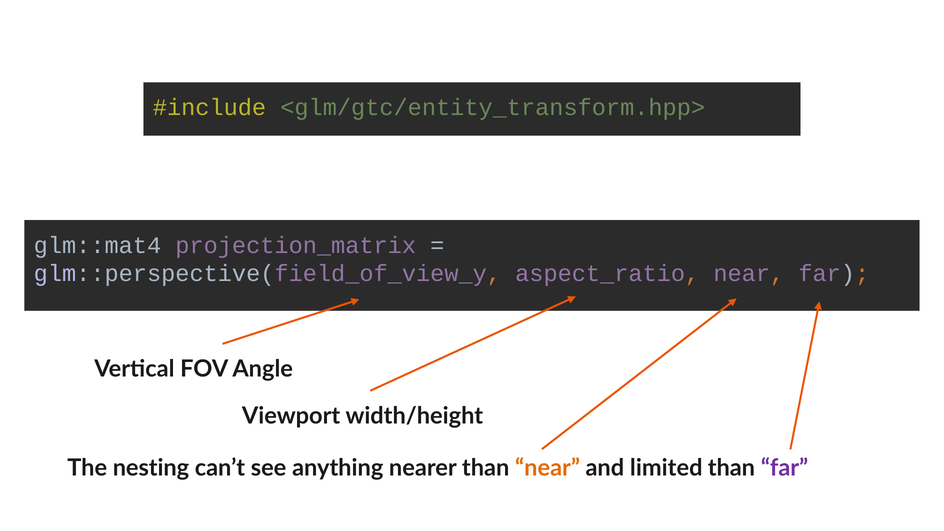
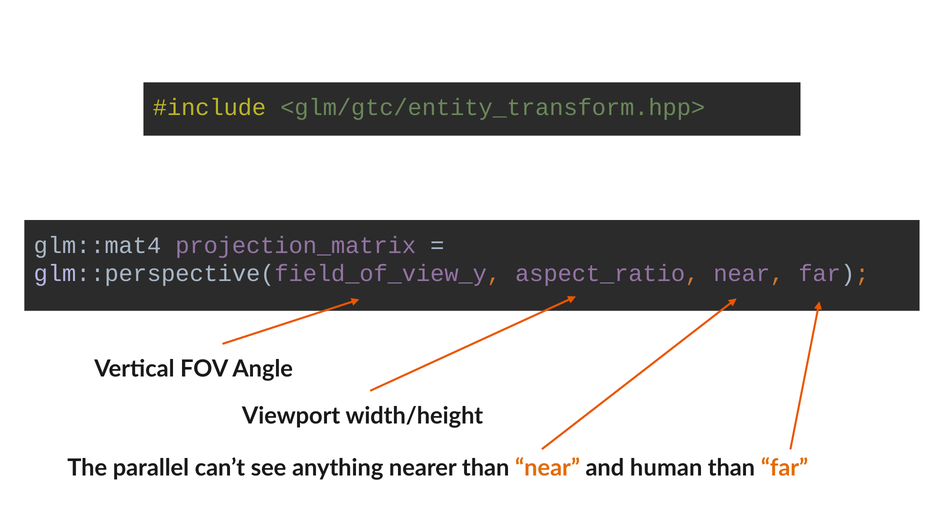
nesting: nesting -> parallel (151, 468)
limited: limited -> human (666, 468)
far colour: purple -> orange (785, 468)
